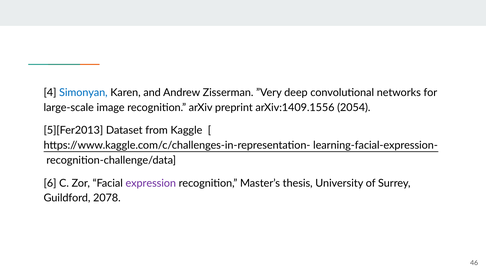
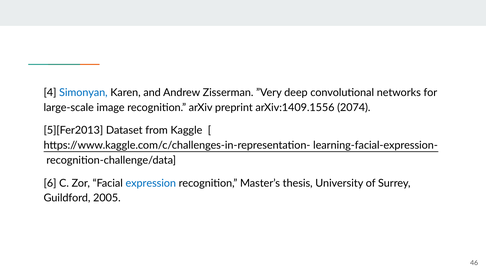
2054: 2054 -> 2074 (354, 108)
expression colour: purple -> blue (151, 183)
2078: 2078 -> 2005 (107, 198)
